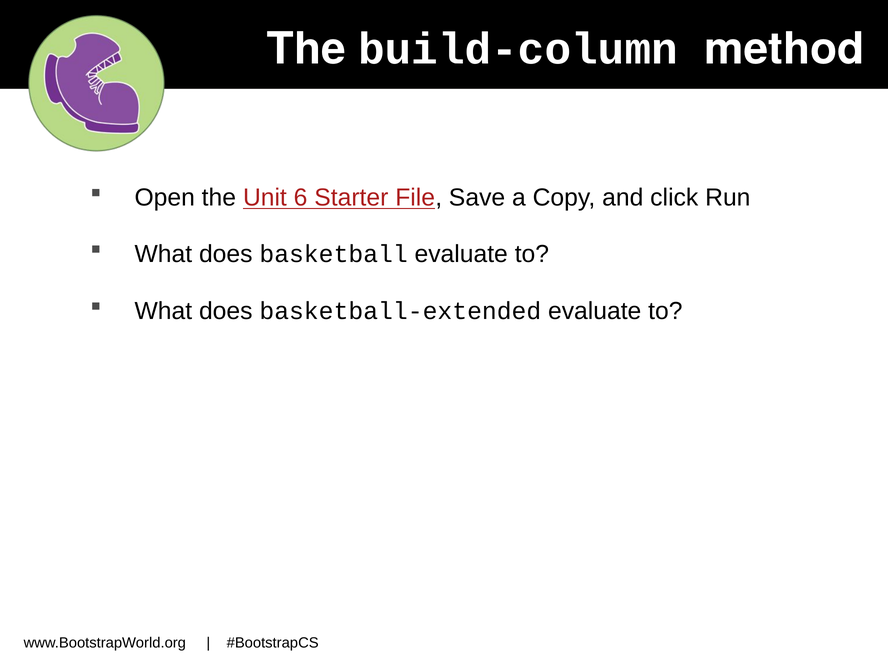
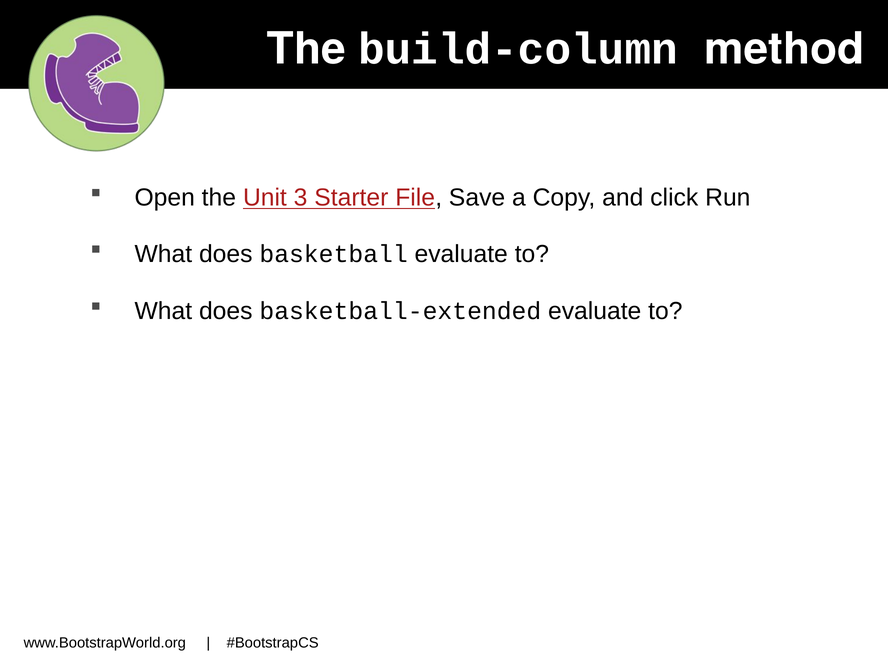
6: 6 -> 3 (301, 198)
